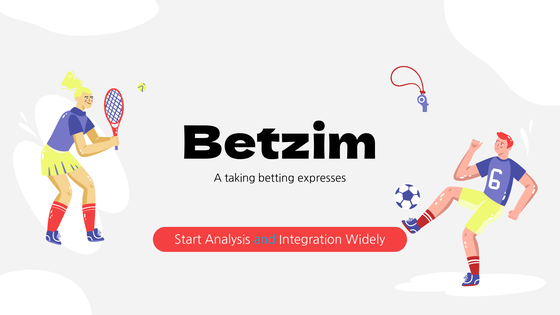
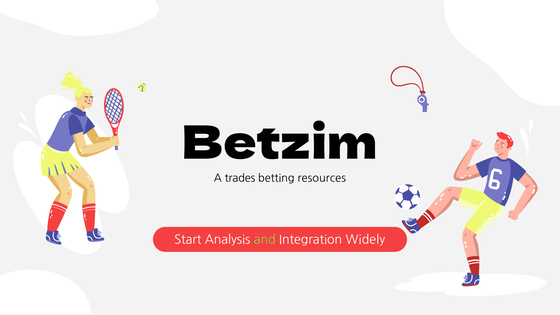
taking: taking -> trades (240, 178)
expresses: expresses -> resources (322, 178)
and colour: light blue -> light green (265, 240)
